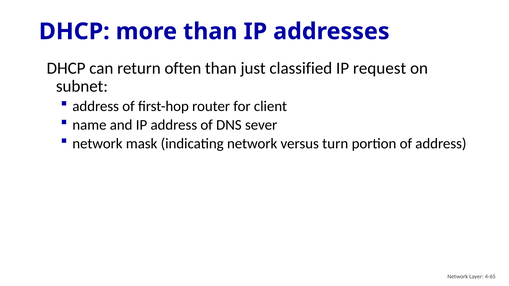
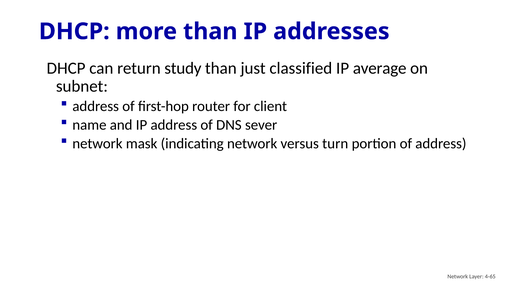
often: often -> study (183, 68)
request: request -> average (380, 68)
